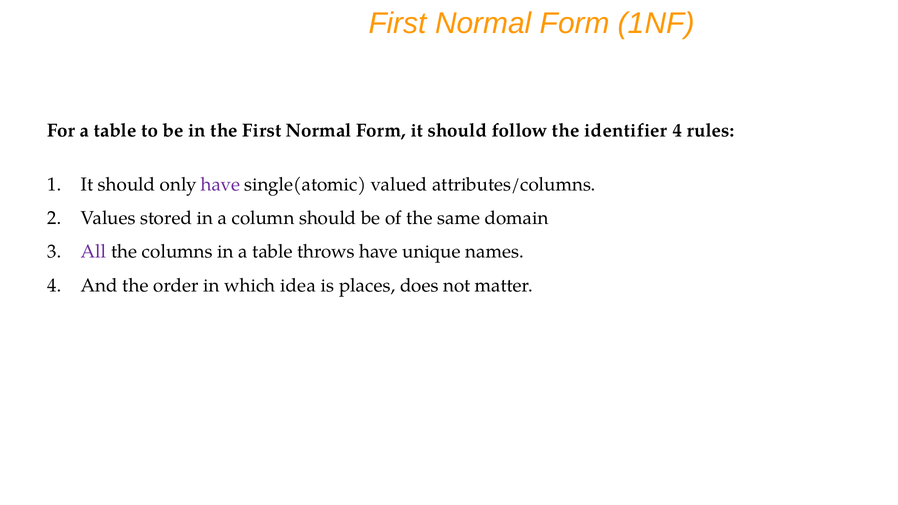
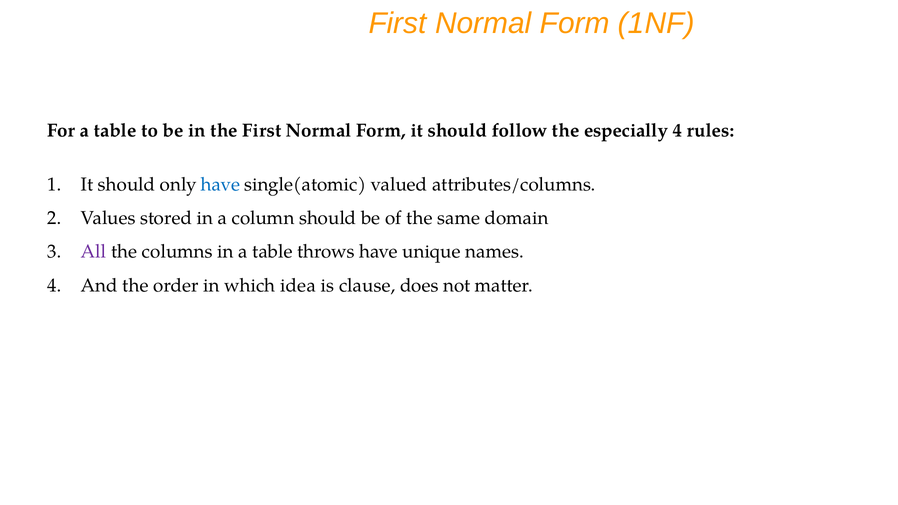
identifier: identifier -> especially (626, 131)
have colour: purple -> blue (220, 184)
places: places -> clause (367, 285)
